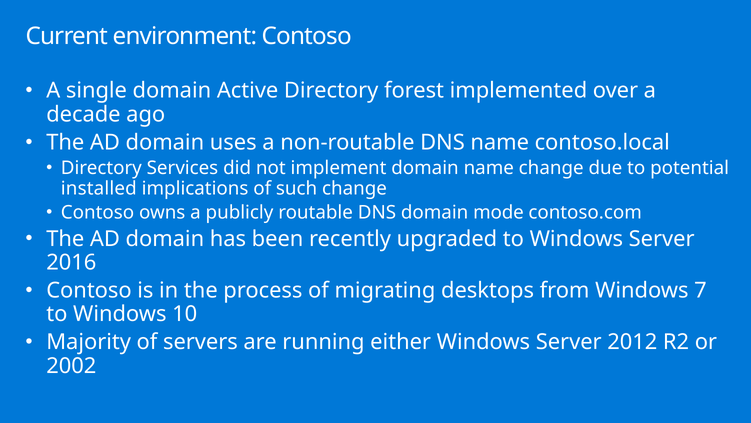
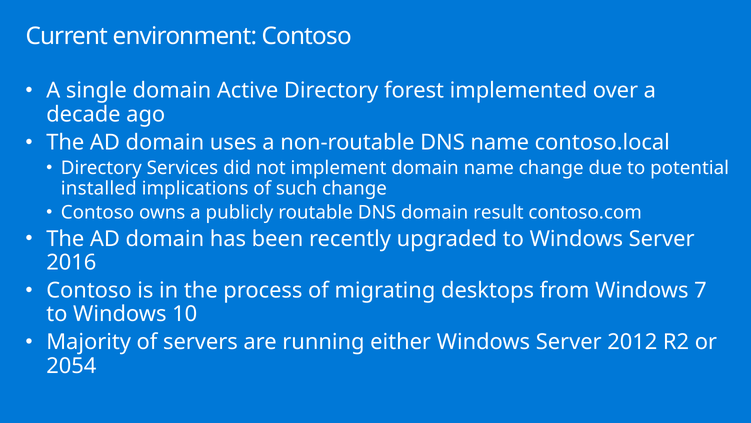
mode: mode -> result (498, 212)
2002: 2002 -> 2054 (71, 365)
